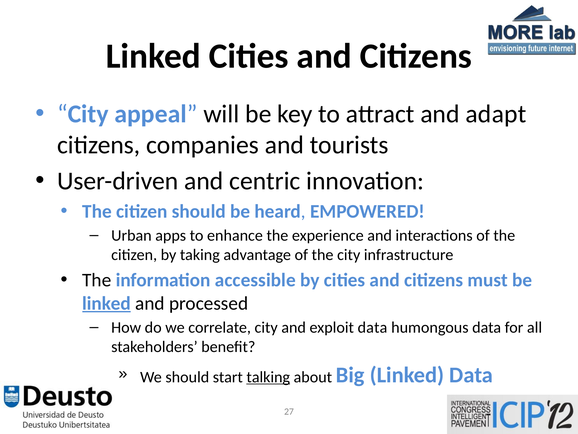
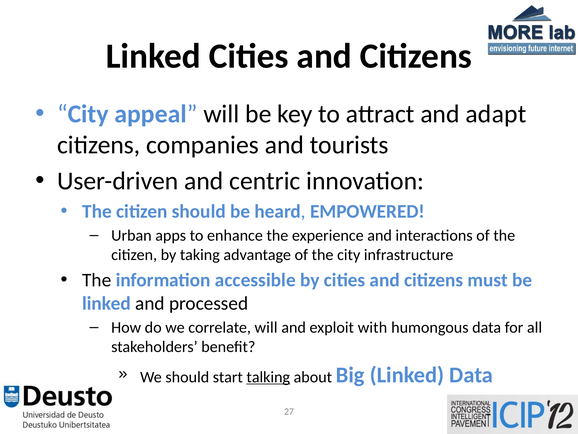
linked underline: present -> none (107, 303)
correlate city: city -> will (266, 327)
exploit data: data -> with (372, 327)
